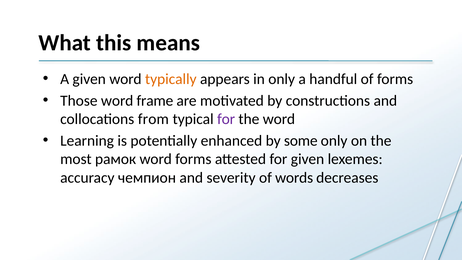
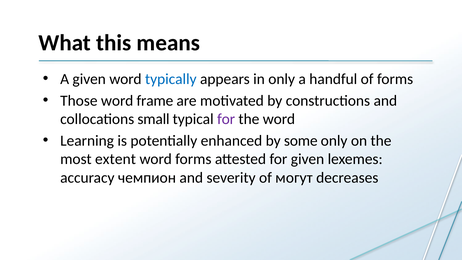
typically colour: orange -> blue (171, 79)
from: from -> small (154, 119)
рамок: рамок -> extent (116, 159)
words: words -> могут (294, 178)
